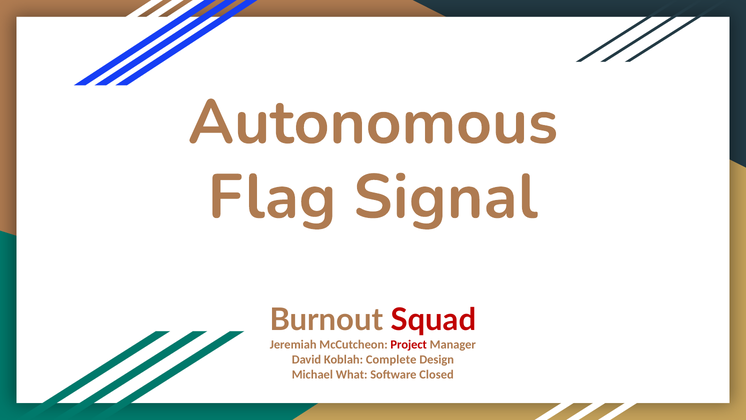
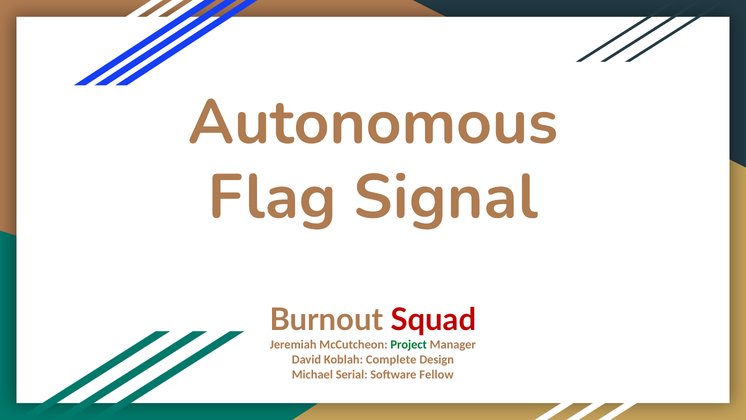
Project colour: red -> green (409, 344)
What: What -> Serial (352, 374)
Closed: Closed -> Fellow (437, 374)
